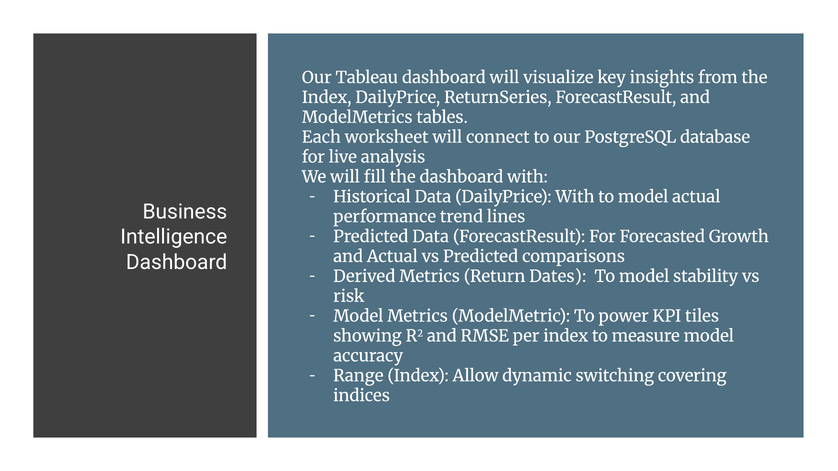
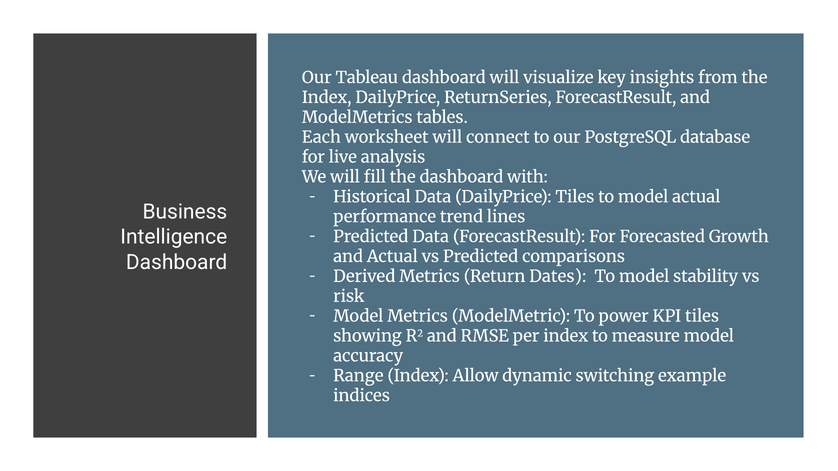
DailyPrice With: With -> Tiles (575, 197)
covering: covering -> example (692, 376)
